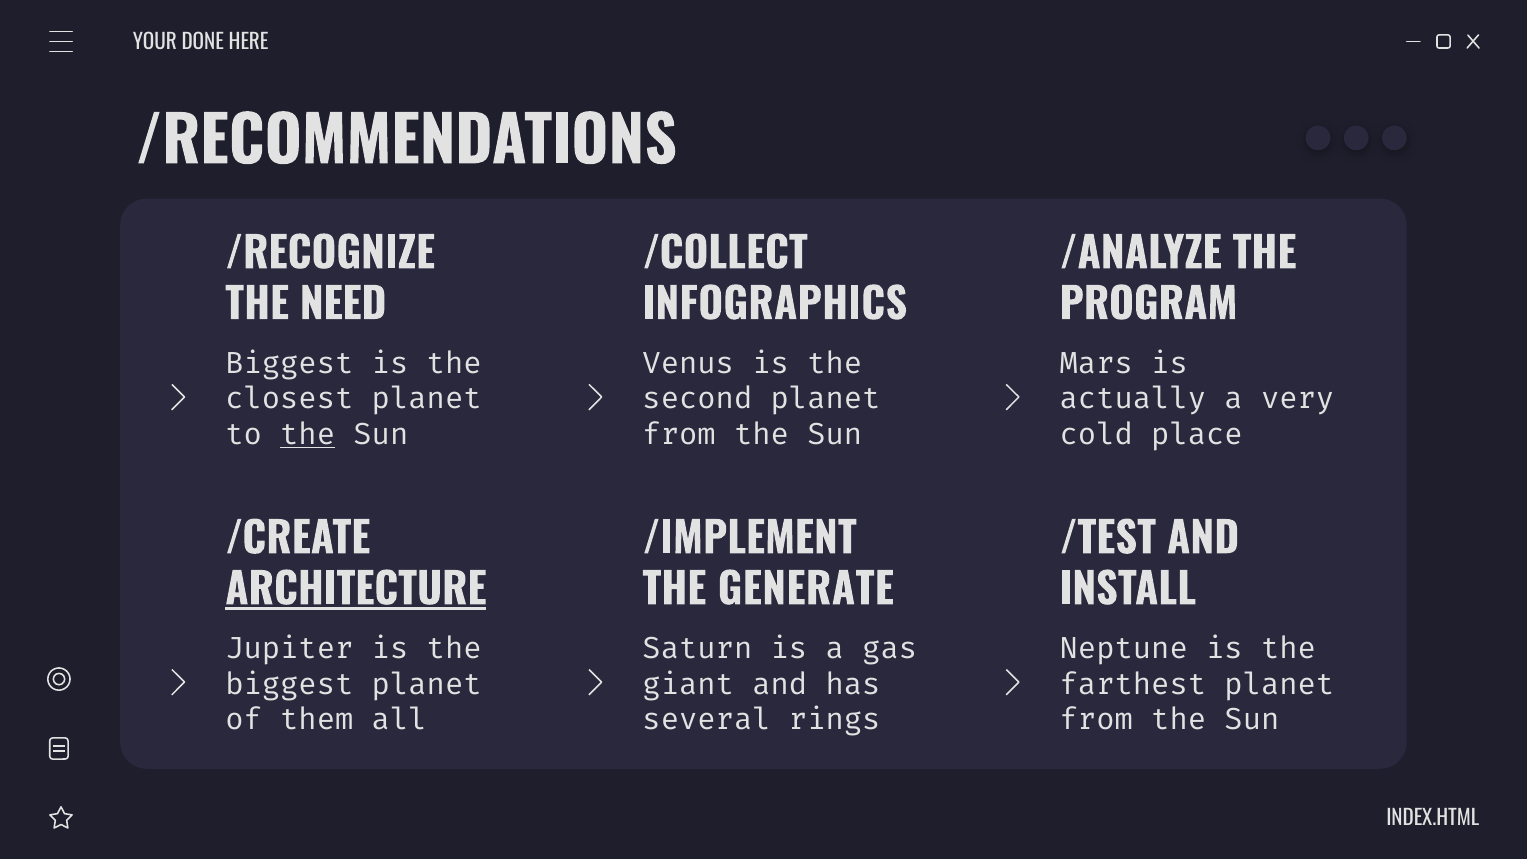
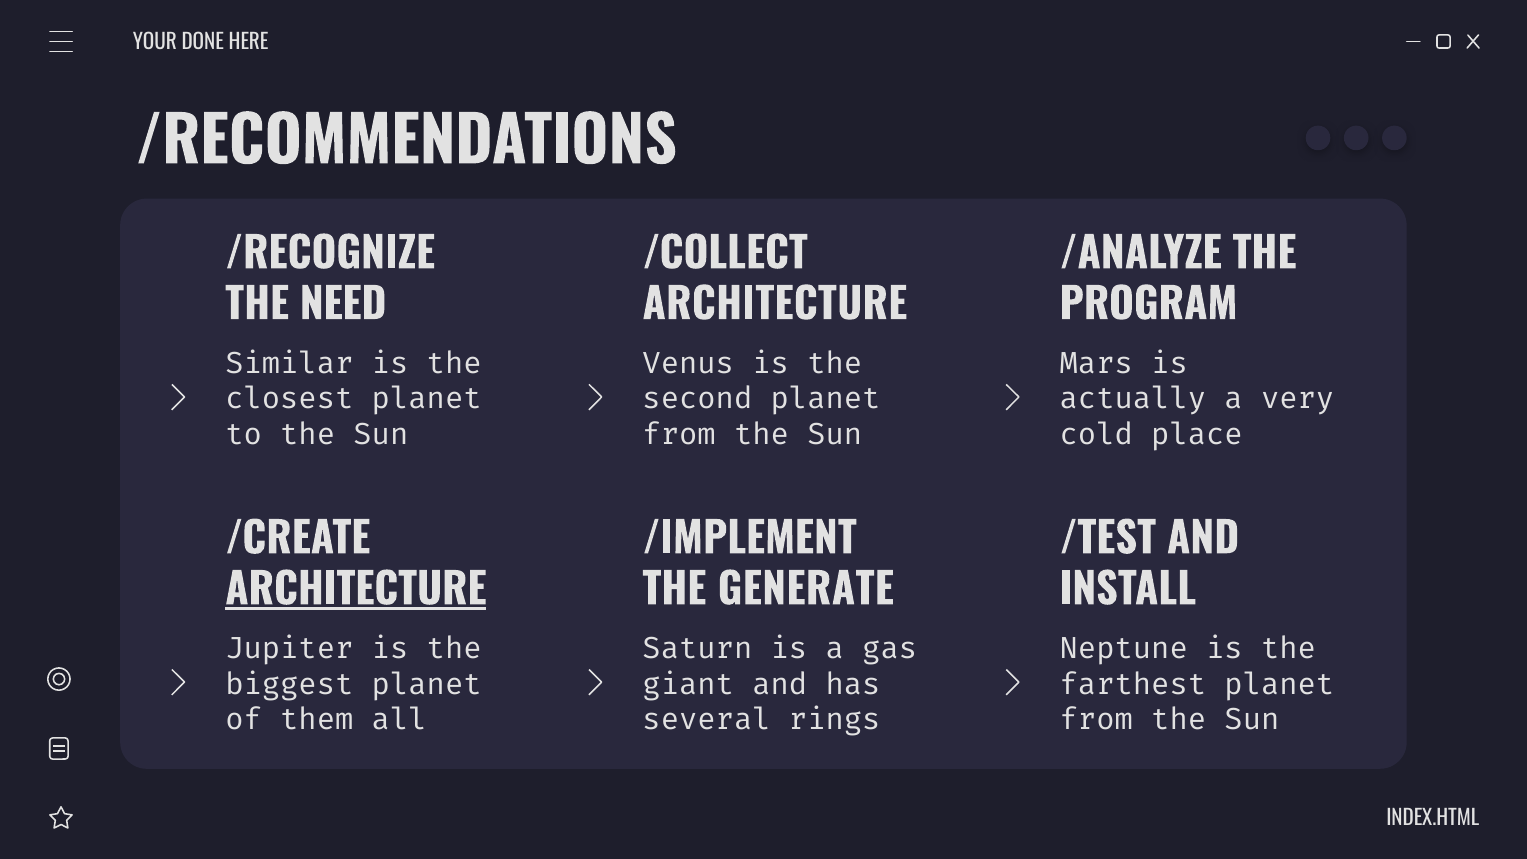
INFOGRAPHICS: INFOGRAPHICS -> ARCHITECTURE (775, 305)
Biggest: Biggest -> Similar (289, 363)
the underline: present -> none (308, 435)
